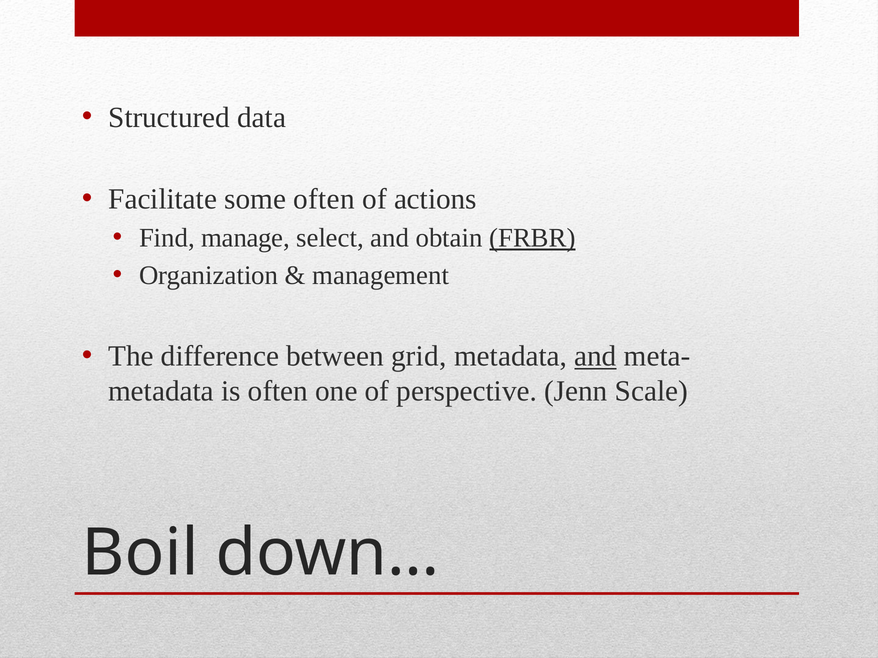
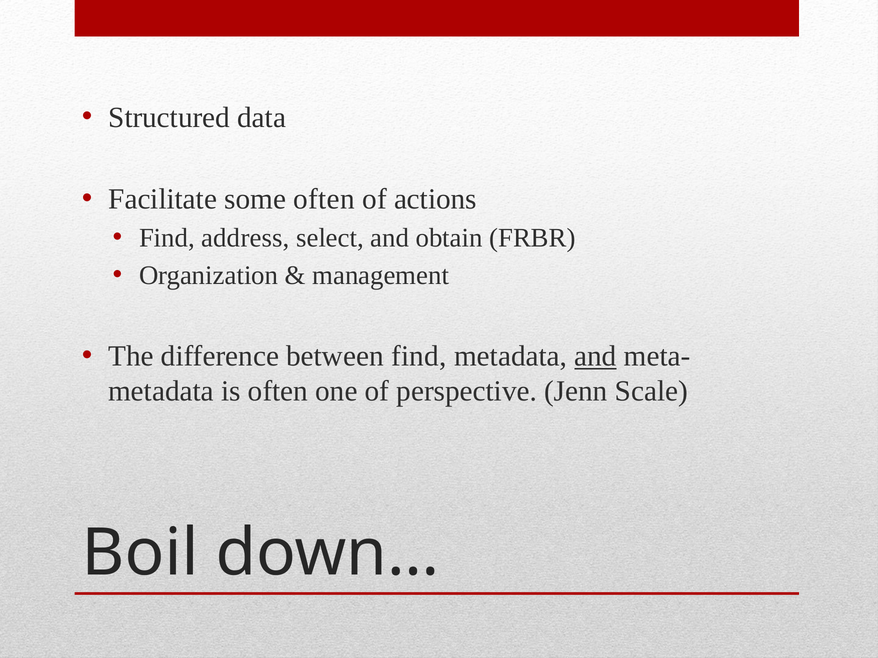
manage: manage -> address (245, 238)
FRBR underline: present -> none (532, 238)
between grid: grid -> find (419, 356)
